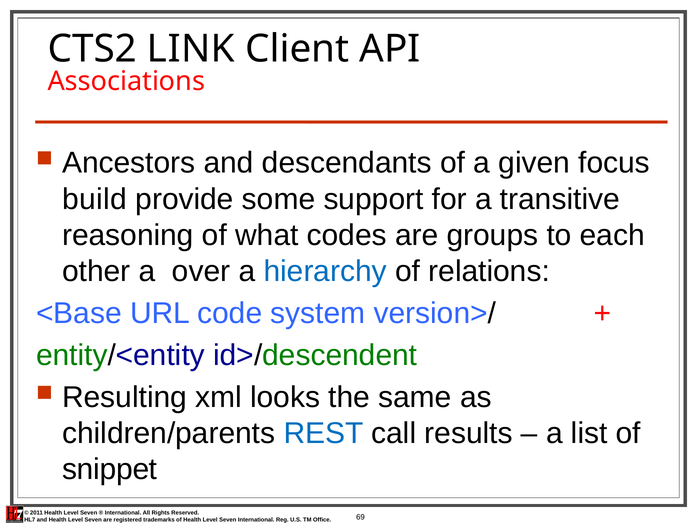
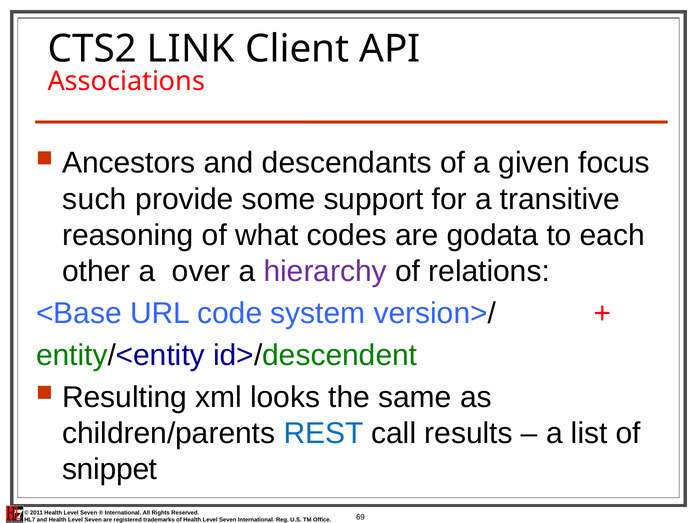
build: build -> such (94, 199)
groups: groups -> godata (493, 235)
hierarchy colour: blue -> purple (325, 271)
